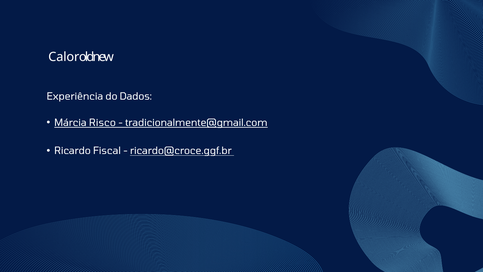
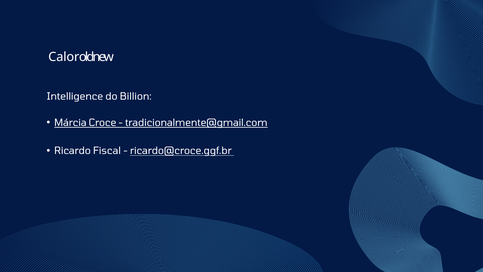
Experiência: Experiência -> Intelligence (75, 96)
Dados: Dados -> Billion (136, 96)
Risco: Risco -> Croce (103, 123)
